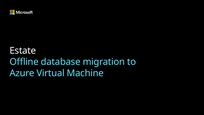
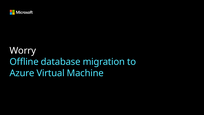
Estate: Estate -> Worry (23, 51)
